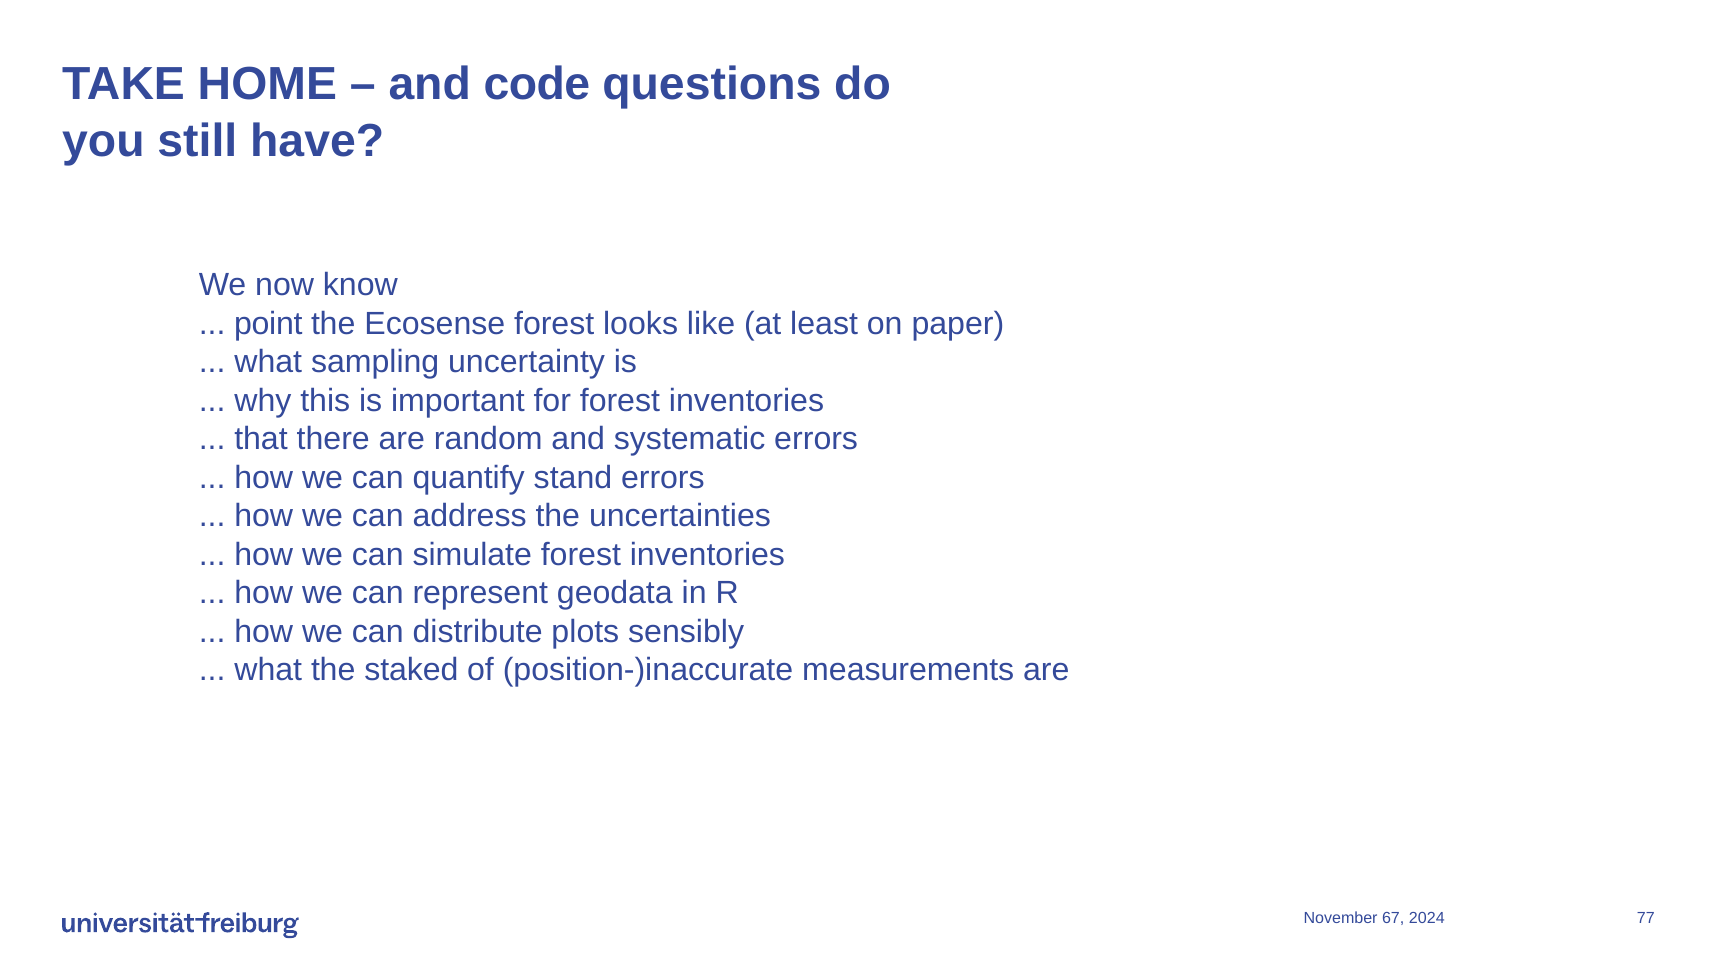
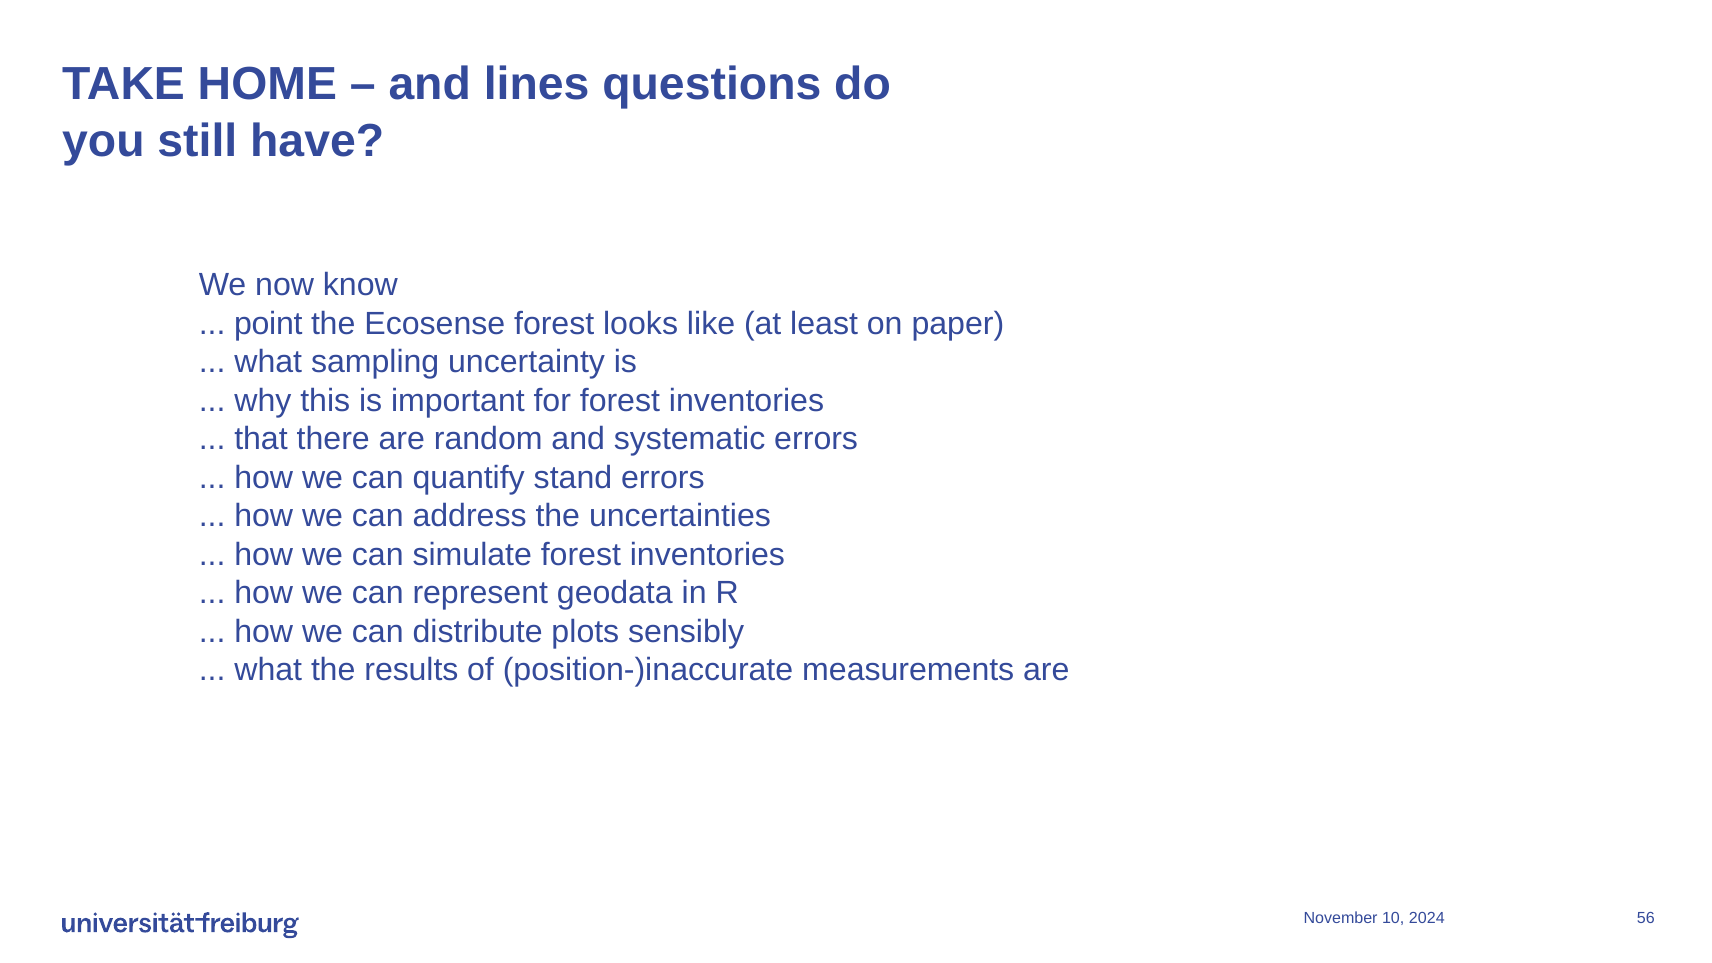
code: code -> lines (537, 84)
staked: staked -> results (411, 670)
67: 67 -> 10 (1393, 918)
77: 77 -> 56 (1646, 918)
